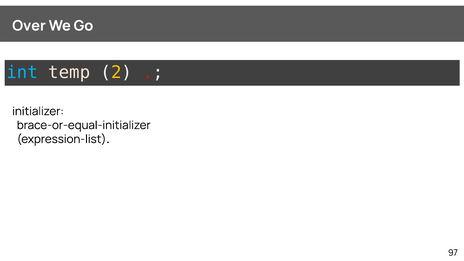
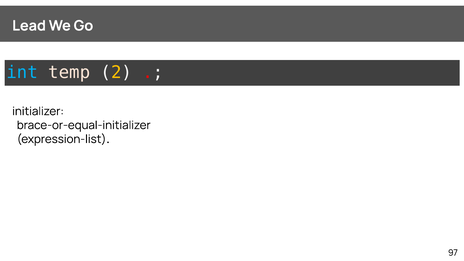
Over: Over -> Lead (29, 26)
